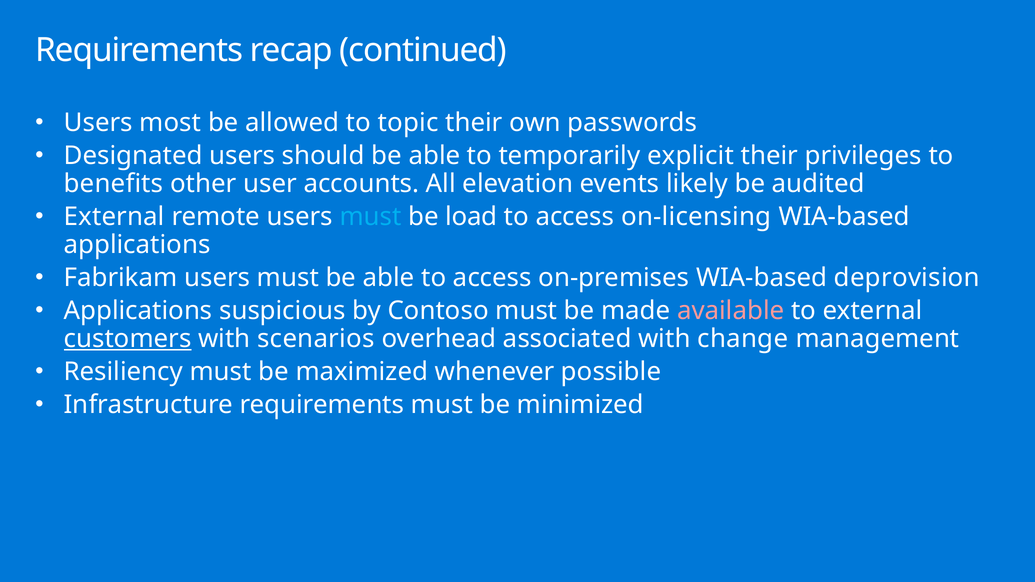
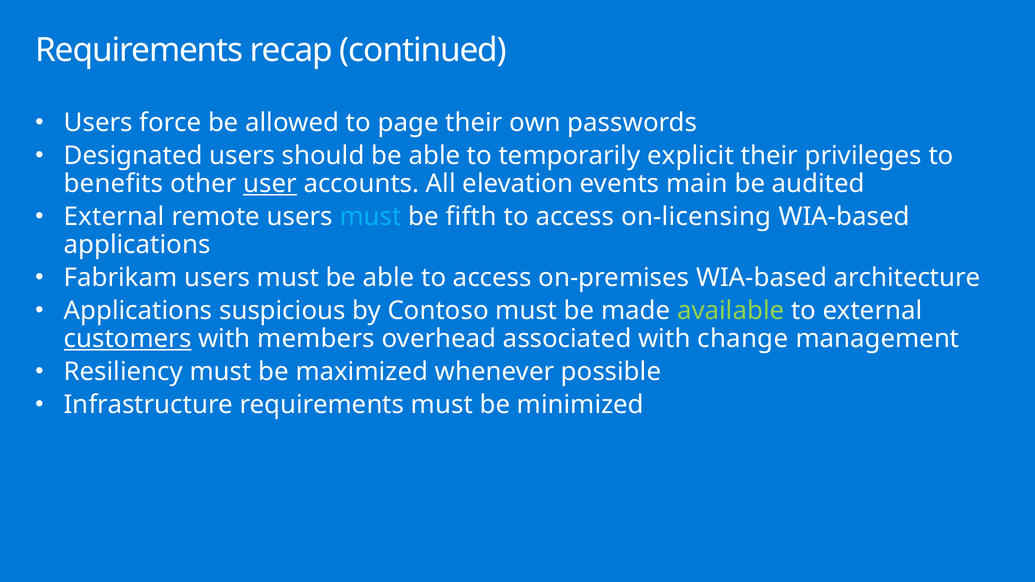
most: most -> force (170, 123)
topic: topic -> page (408, 123)
user underline: none -> present (270, 184)
likely: likely -> main (697, 184)
load: load -> fifth (471, 217)
deprovision: deprovision -> architecture (907, 278)
available colour: pink -> light green (731, 311)
scenarios: scenarios -> members (316, 339)
